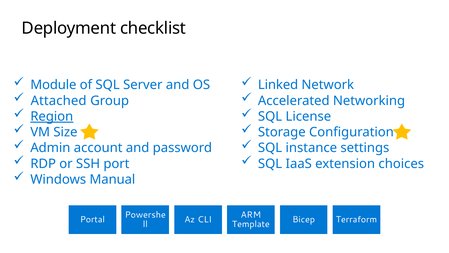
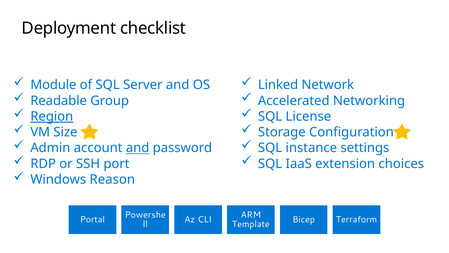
Attached: Attached -> Readable (59, 101)
and underline: none -> present (138, 148)
Manual: Manual -> Reason (112, 179)
